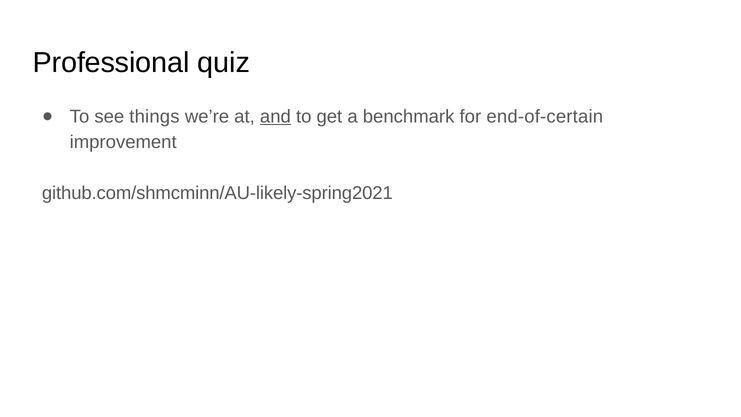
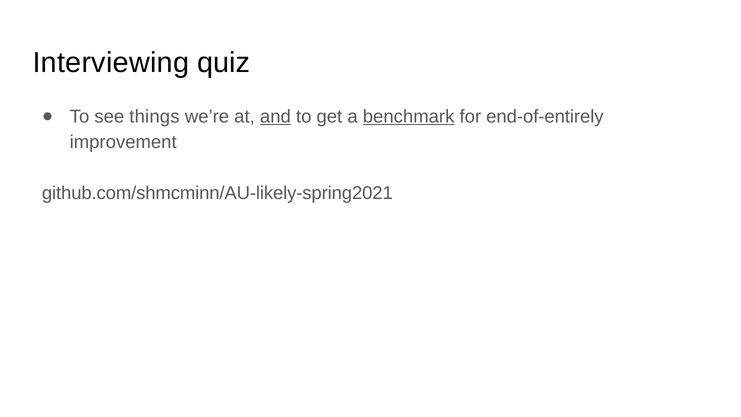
Professional: Professional -> Interviewing (111, 63)
benchmark underline: none -> present (409, 117)
end-of-certain: end-of-certain -> end-of-entirely (545, 117)
